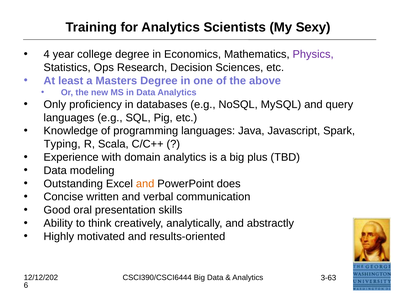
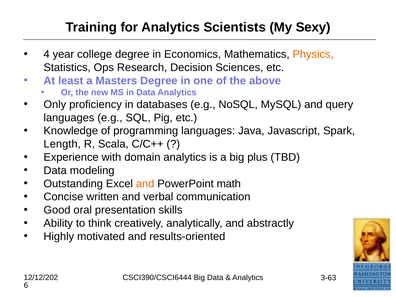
Physics colour: purple -> orange (313, 54)
Typing: Typing -> Length (62, 144)
does: does -> math (229, 184)
